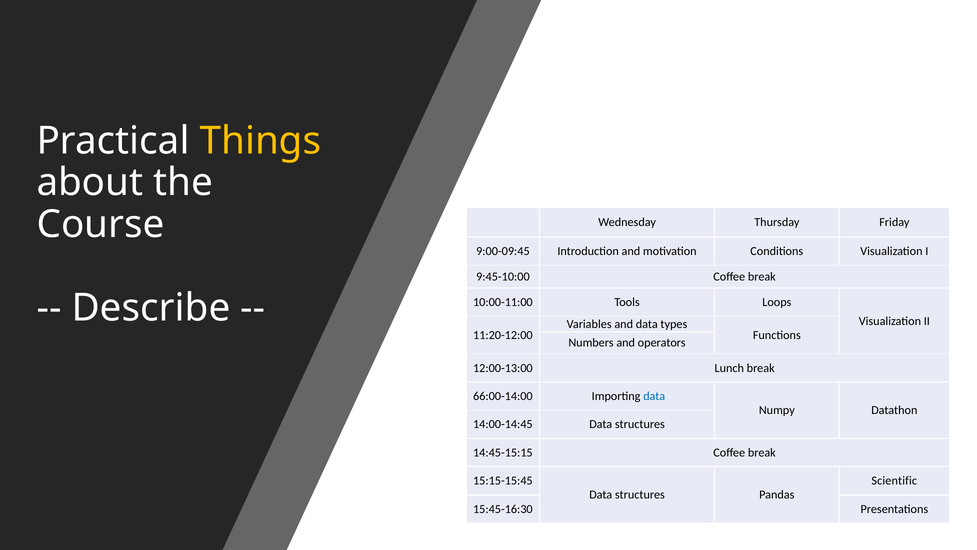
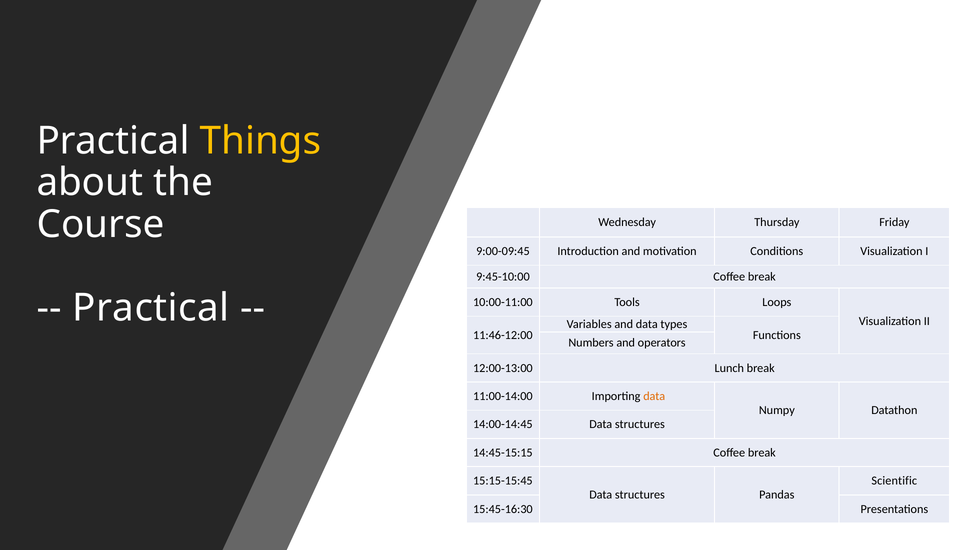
Describe: Describe -> Practical (151, 308)
11:20-12:00: 11:20-12:00 -> 11:46-12:00 (503, 335)
66:00-14:00: 66:00-14:00 -> 11:00-14:00 (503, 396)
data colour: blue -> orange (654, 396)
